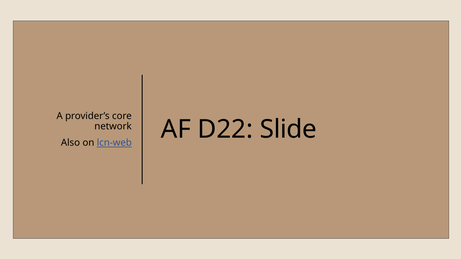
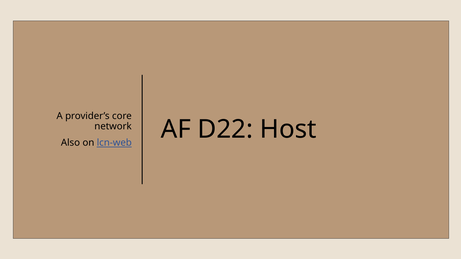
Slide: Slide -> Host (288, 129)
